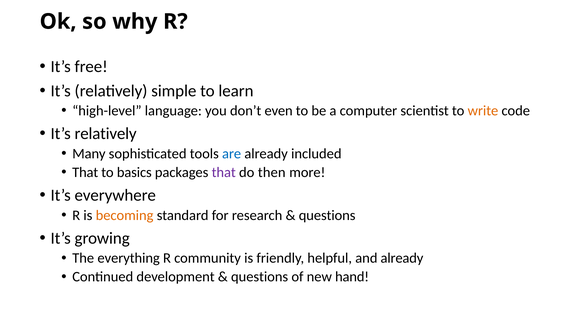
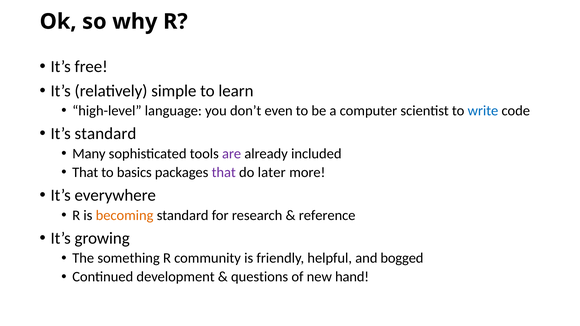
write colour: orange -> blue (483, 111)
relatively: relatively -> standard (105, 134)
are colour: blue -> purple (232, 154)
then: then -> later (272, 172)
questions: questions -> reference (327, 215)
everything: everything -> something (129, 258)
and already: already -> bogged (402, 258)
